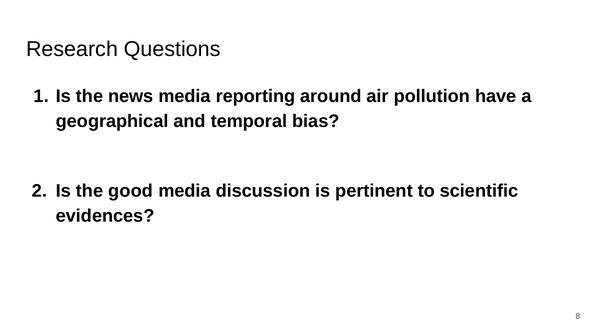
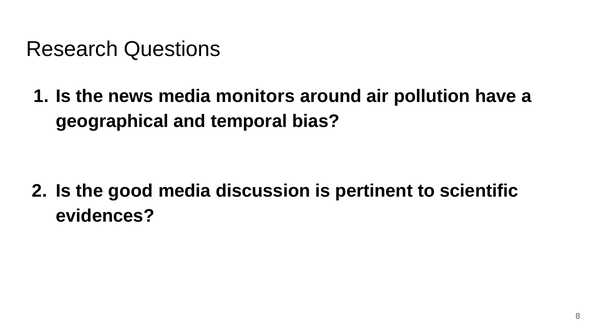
reporting: reporting -> monitors (255, 96)
